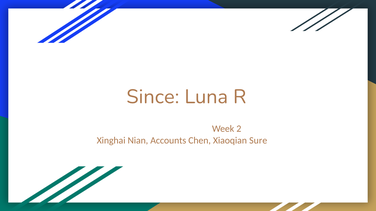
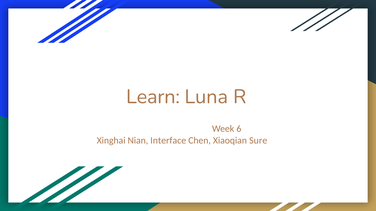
Since: Since -> Learn (153, 97)
2: 2 -> 6 (239, 129)
Accounts: Accounts -> Interface (168, 141)
